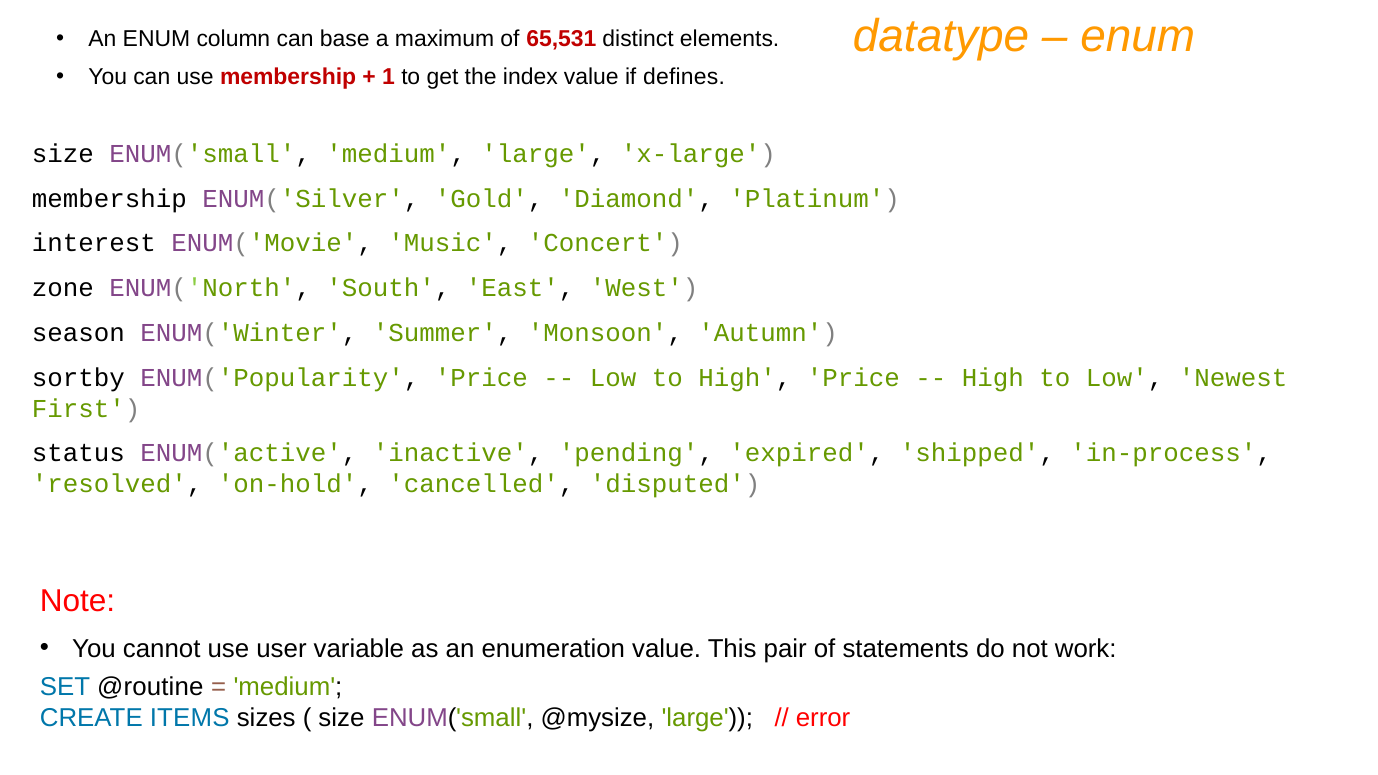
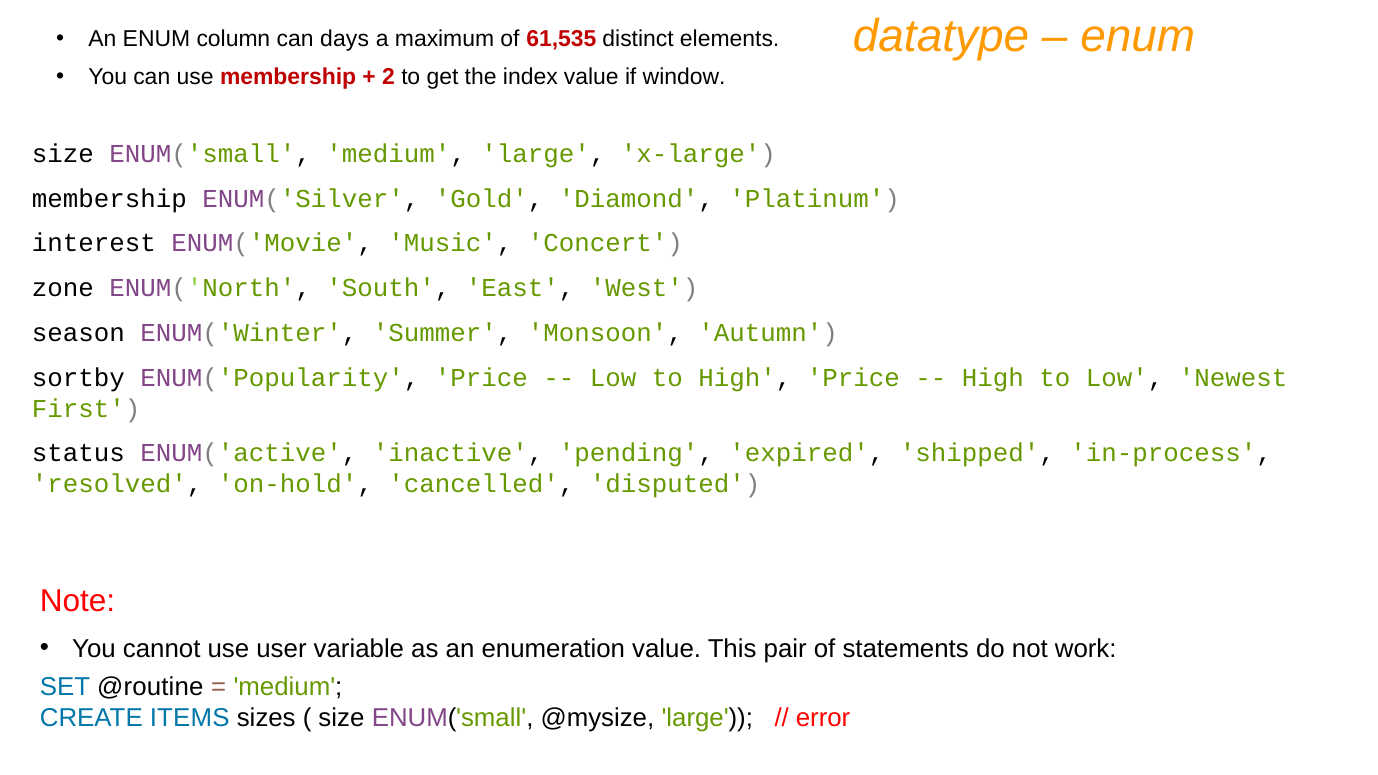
base: base -> days (345, 39)
65,531: 65,531 -> 61,535 (561, 39)
1: 1 -> 2 (388, 77)
defines: defines -> window (684, 77)
